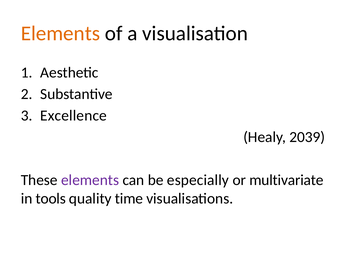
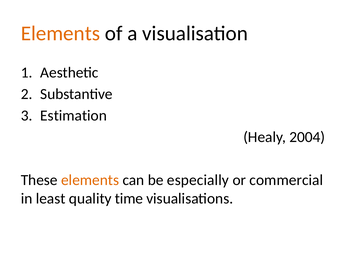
Excellence: Excellence -> Estimation (74, 116)
2039: 2039 -> 2004 (307, 137)
elements colour: purple -> orange (90, 180)
multivariate: multivariate -> commercial (286, 180)
tools: tools -> least (51, 199)
